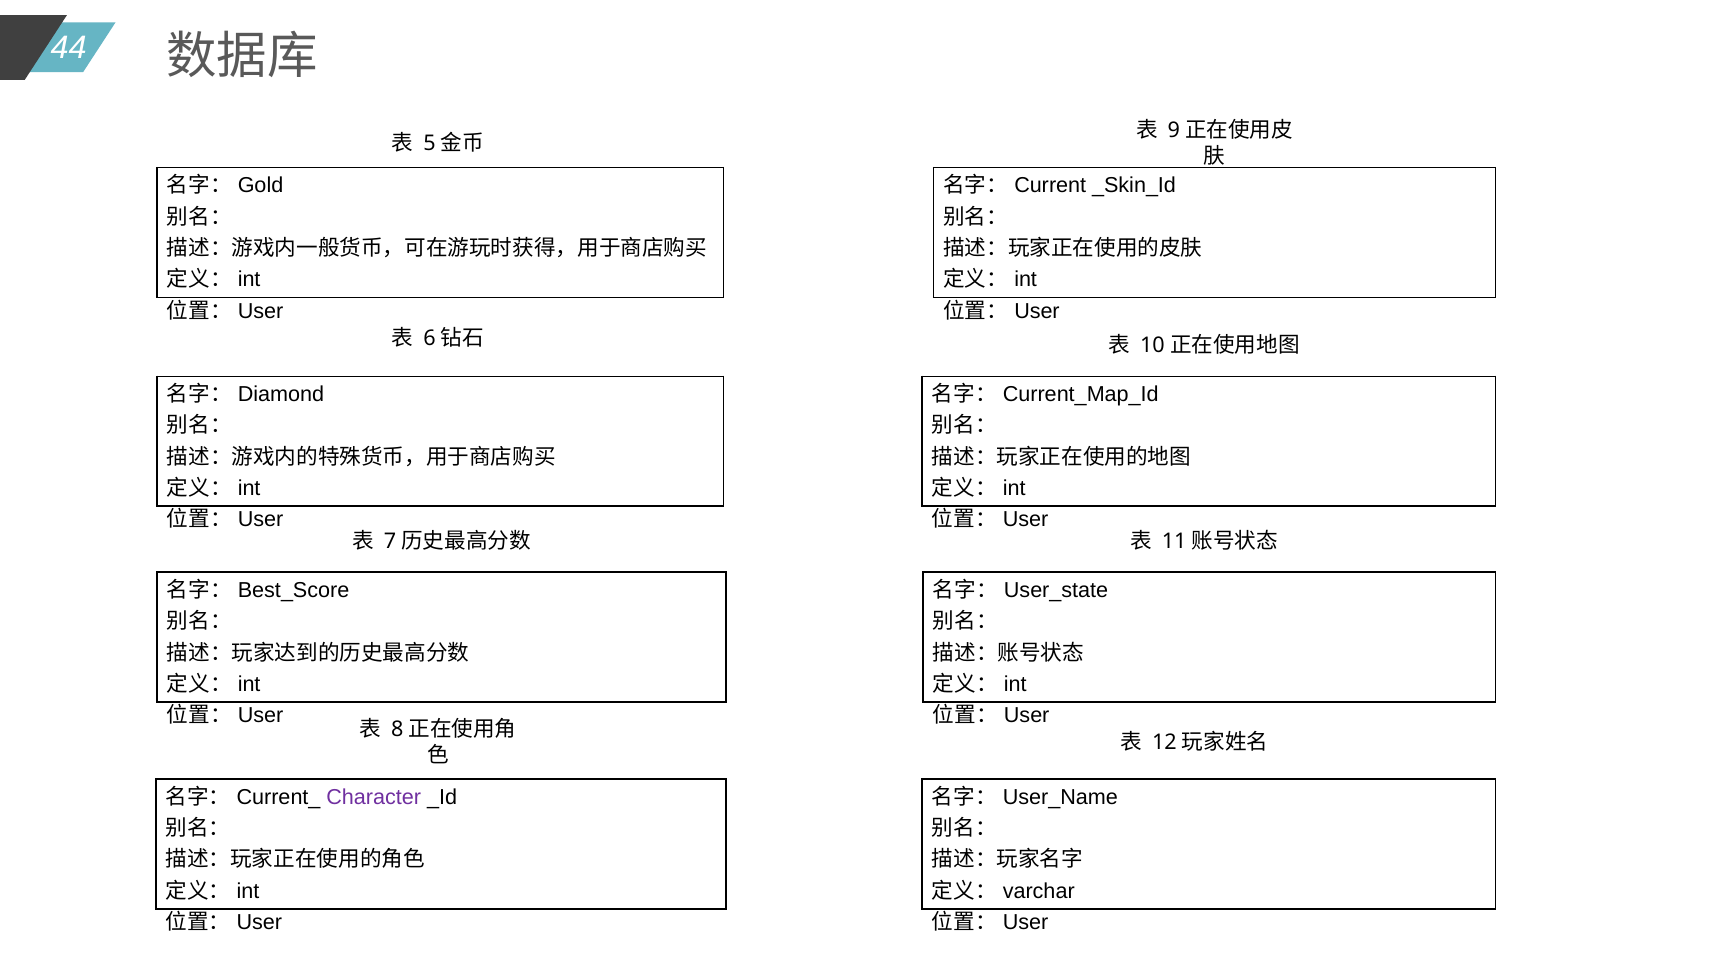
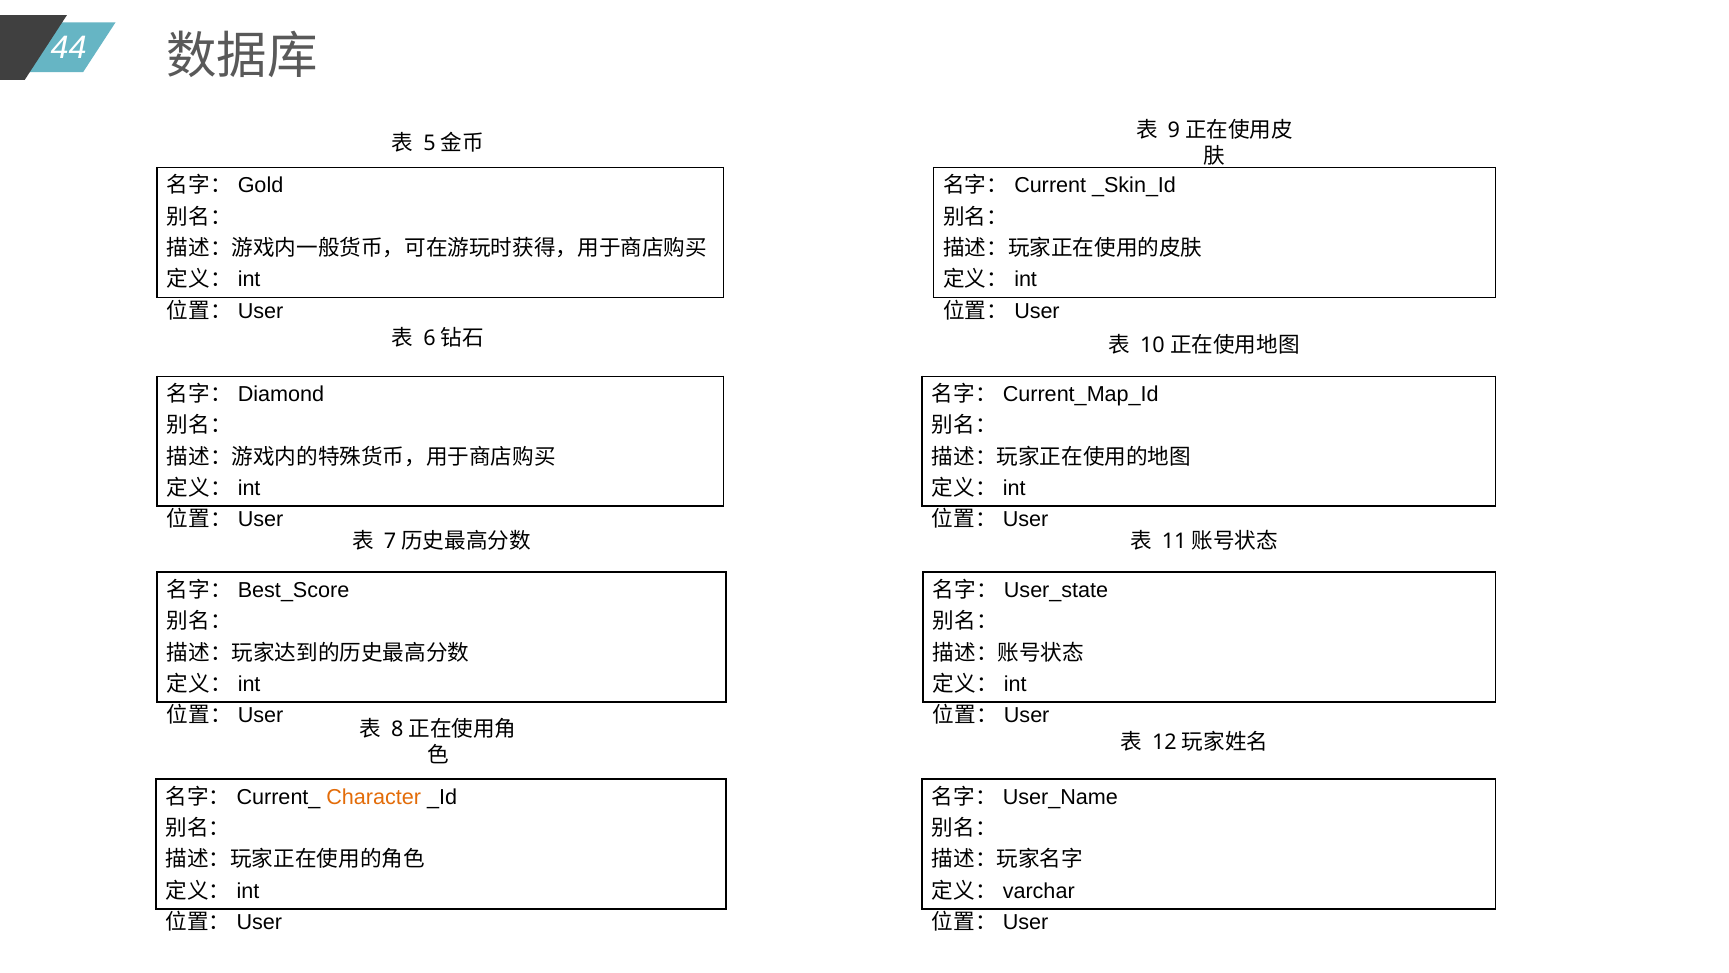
Character colour: purple -> orange (374, 797)
